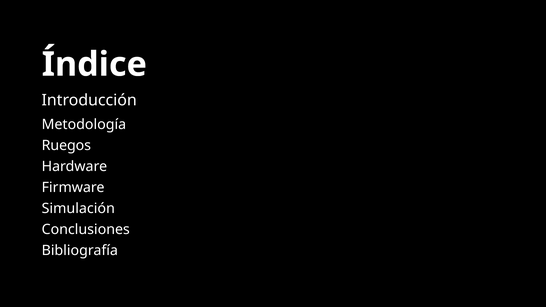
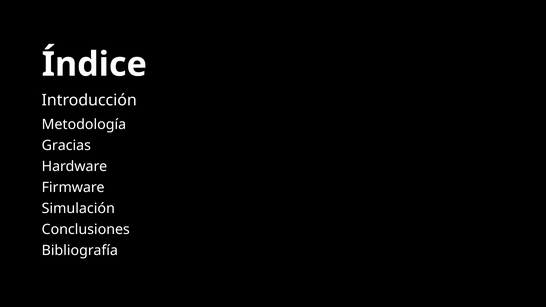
Ruegos: Ruegos -> Gracias (66, 146)
